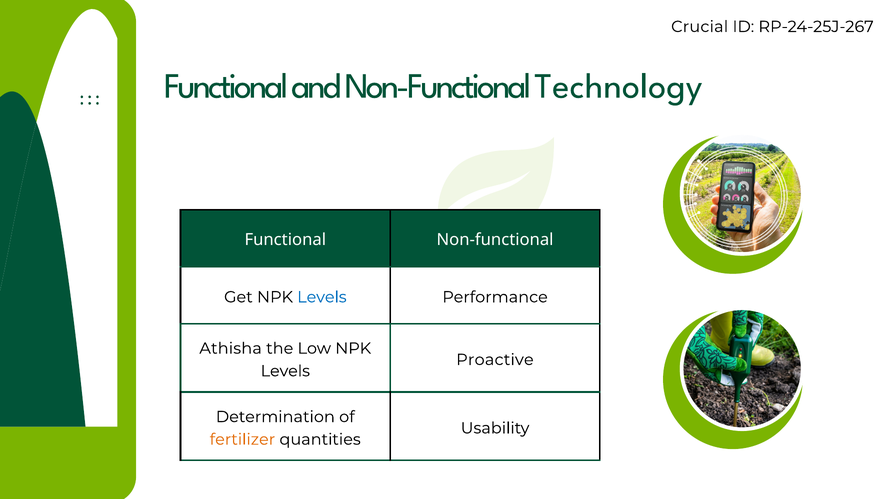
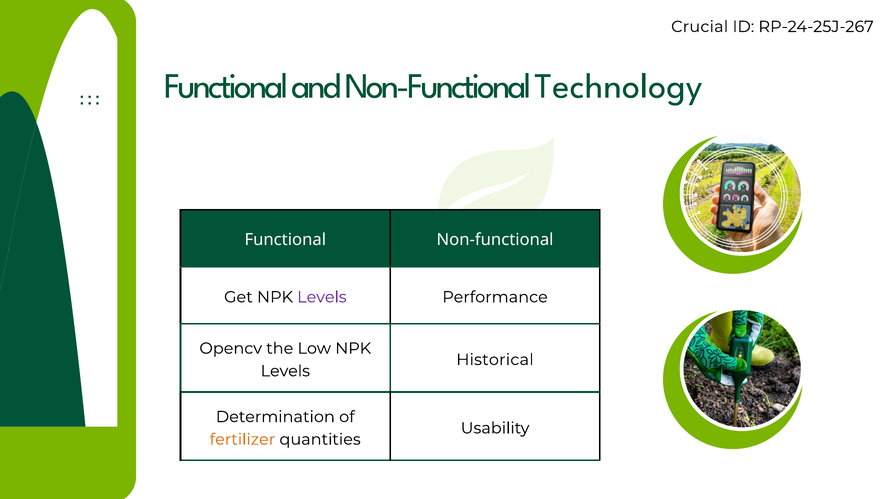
Levels colour: blue -> purple (322, 297)
Athisha: Athisha -> Opencv (231, 349)
Proactive: Proactive -> Historical (495, 360)
